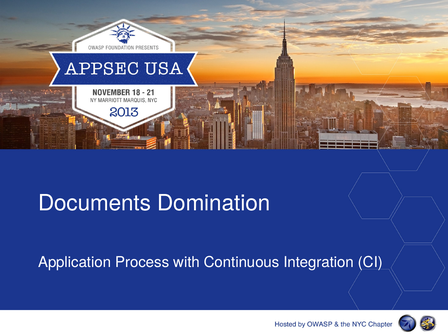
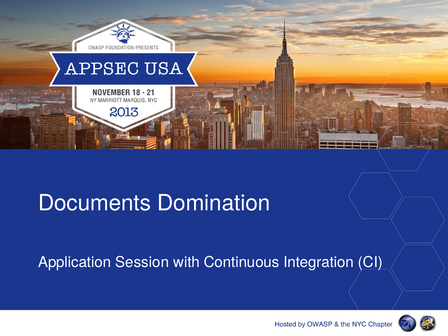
Process: Process -> Session (142, 262)
